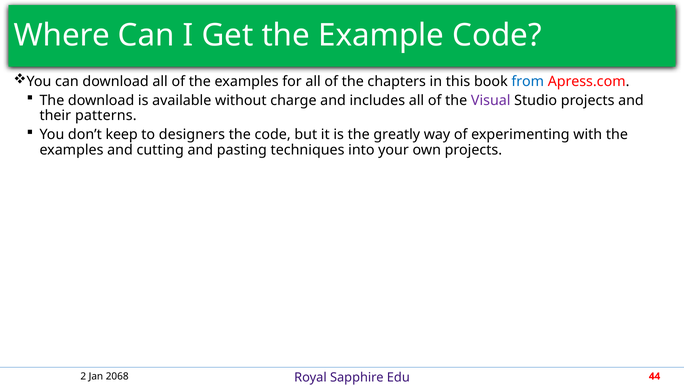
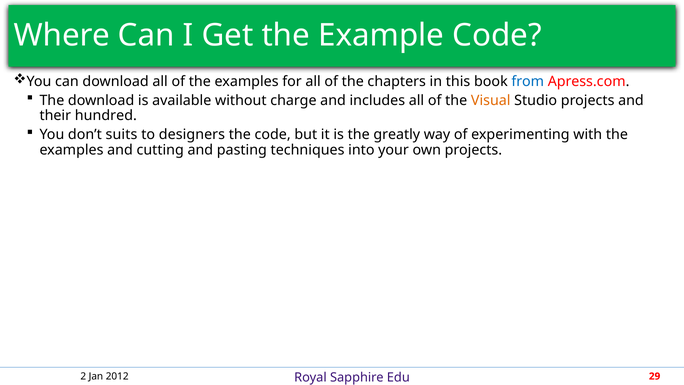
Visual colour: purple -> orange (491, 100)
patterns: patterns -> hundred (106, 116)
keep: keep -> suits (121, 135)
2068: 2068 -> 2012 (117, 376)
44: 44 -> 29 (655, 376)
